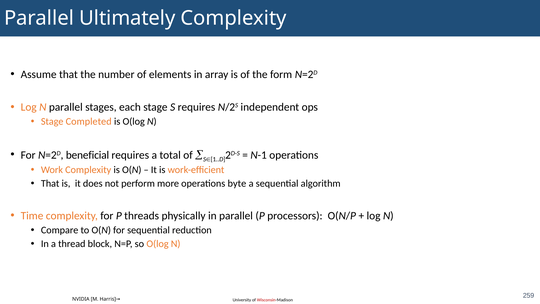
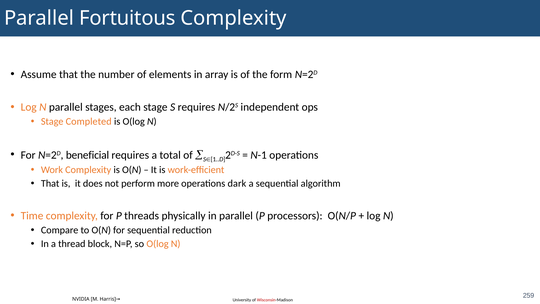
Ultimately: Ultimately -> Fortuitous (127, 18)
byte: byte -> dark (237, 183)
